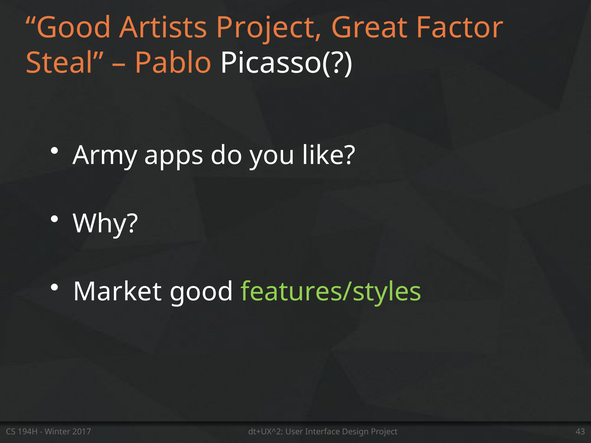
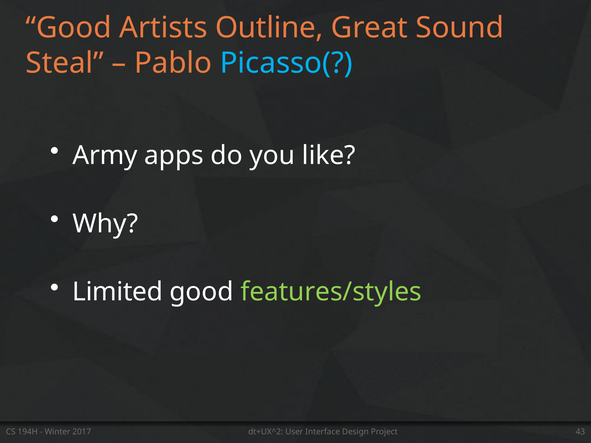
Artists Project: Project -> Outline (269, 28)
Factor: Factor -> Sound (460, 28)
Picasso( colour: white -> light blue (286, 63)
Market: Market -> Limited (118, 292)
